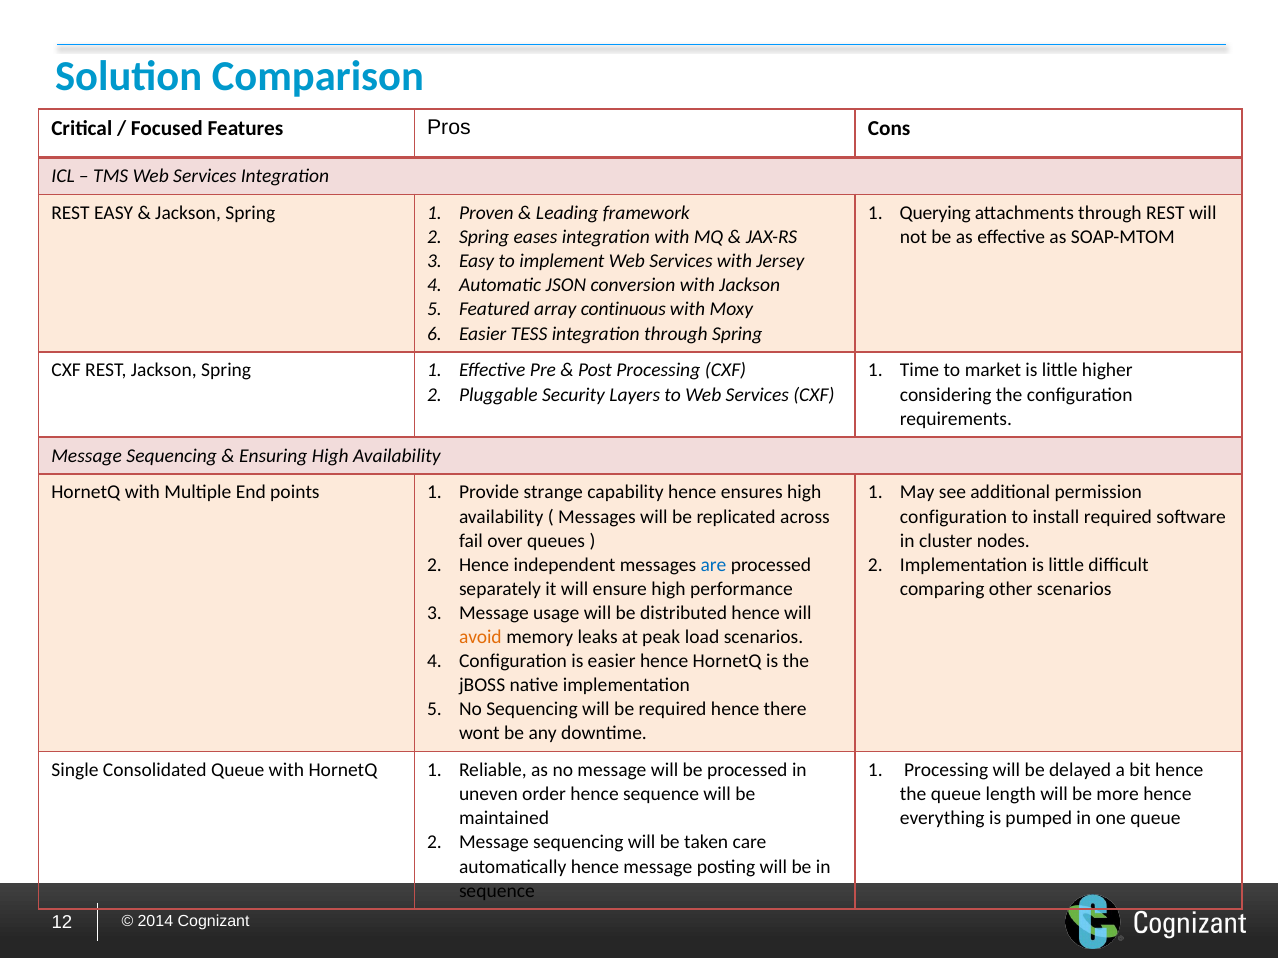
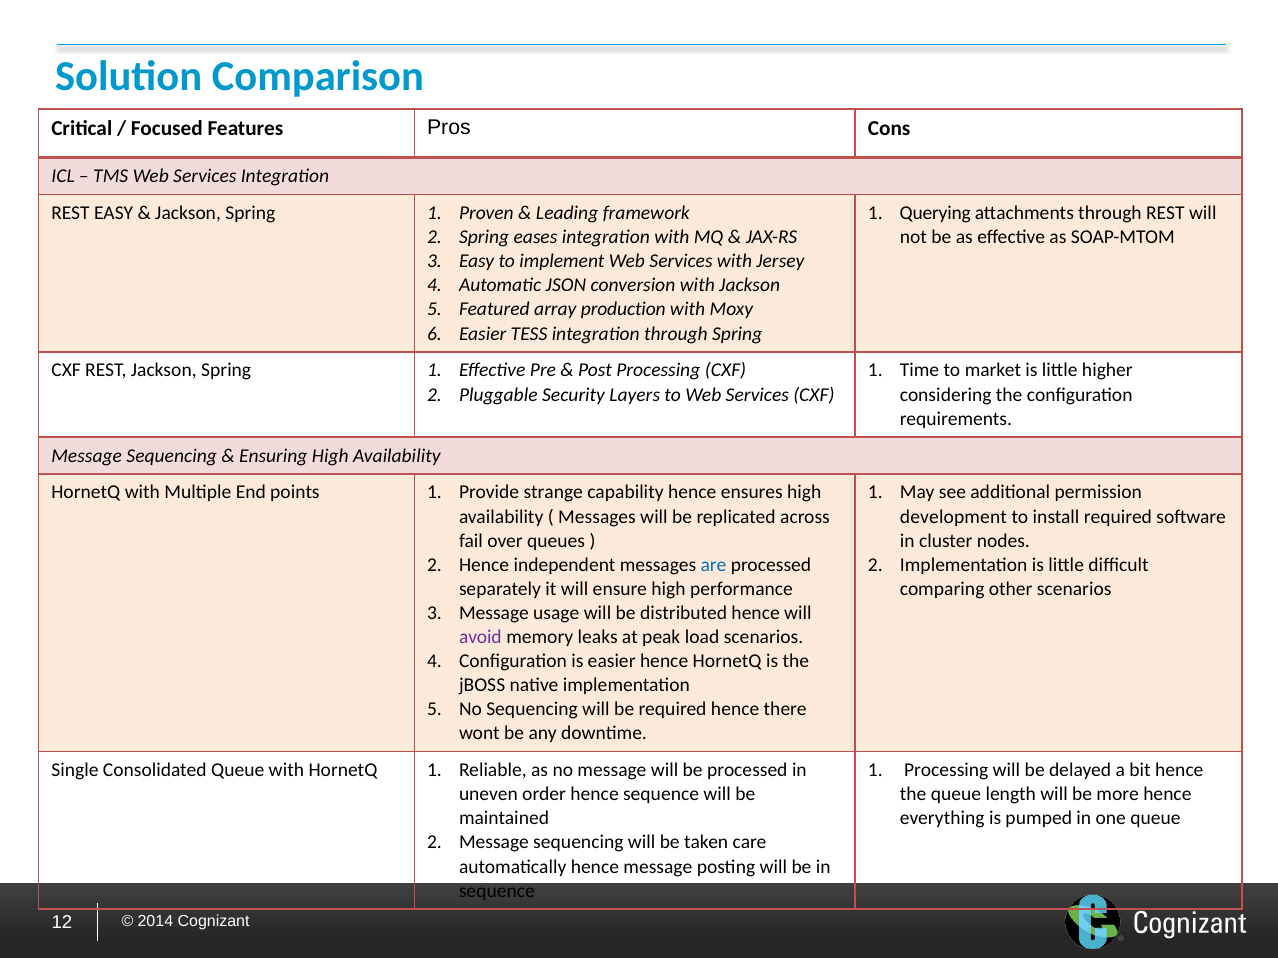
continuous: continuous -> production (623, 310)
configuration: configuration -> development (953, 517)
avoid colour: orange -> purple (480, 637)
